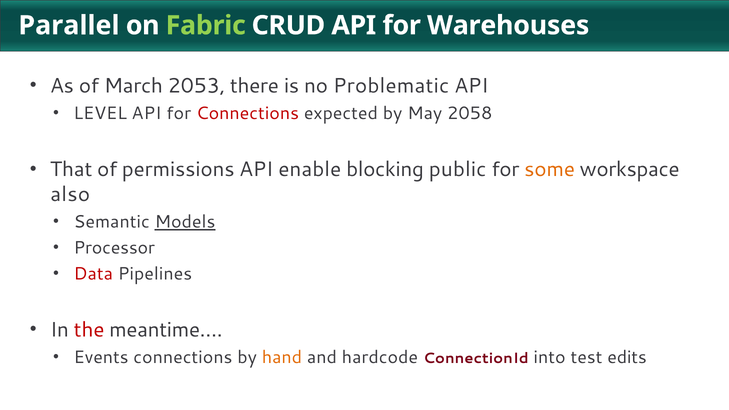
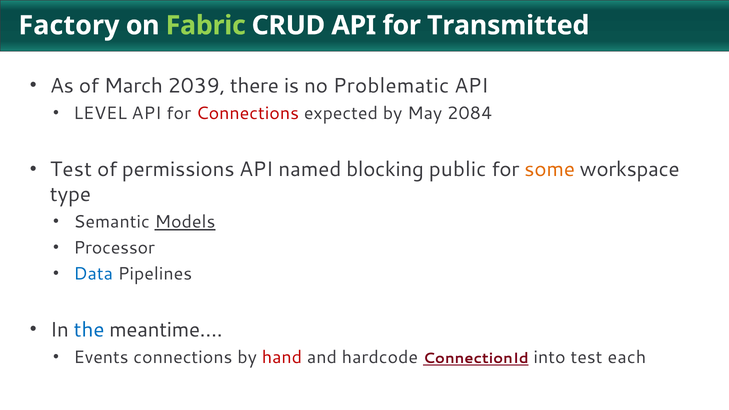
Parallel: Parallel -> Factory (69, 25)
Warehouses: Warehouses -> Transmitted (508, 25)
2053: 2053 -> 2039 (197, 86)
2058: 2058 -> 2084 (470, 113)
That: That -> Test (71, 169)
enable: enable -> named (310, 169)
also: also -> type (70, 195)
Data colour: red -> blue (93, 274)
the colour: red -> blue (89, 330)
hand colour: orange -> red (282, 357)
ConnectionId underline: none -> present (476, 358)
edits: edits -> each (627, 357)
